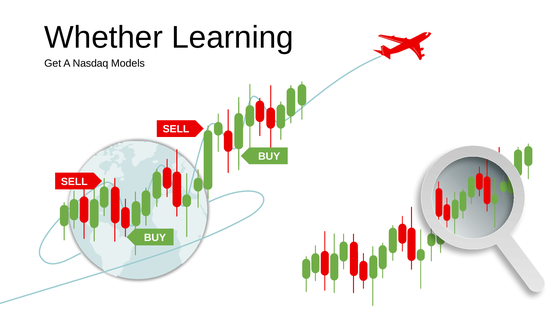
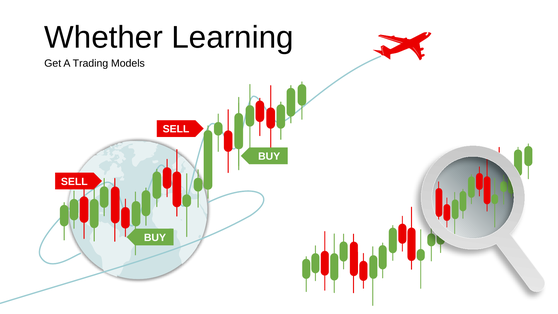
Nasdaq: Nasdaq -> Trading (90, 63)
